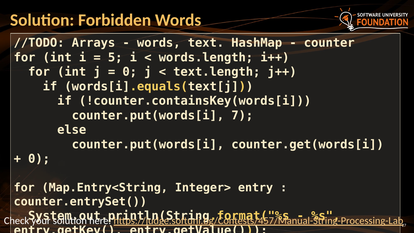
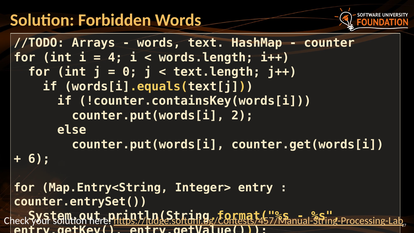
5: 5 -> 4 (115, 57)
7: 7 -> 2 (242, 115)
0: 0 -> 6 (39, 159)
